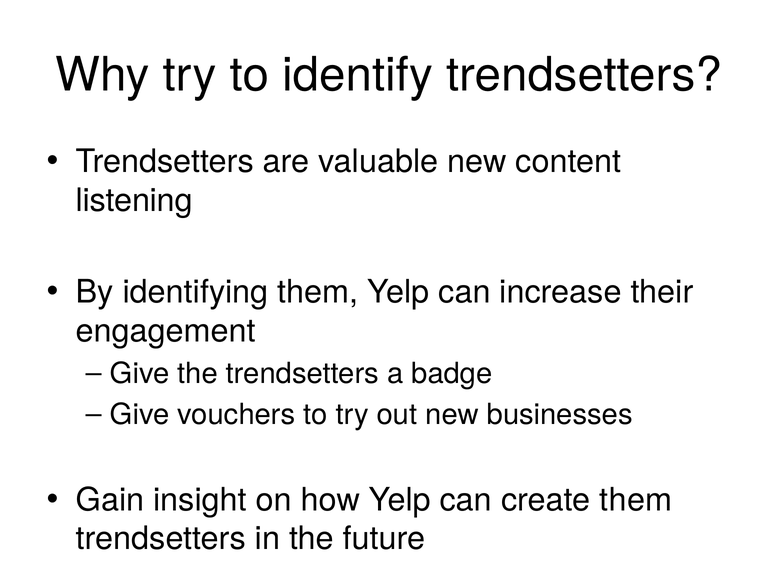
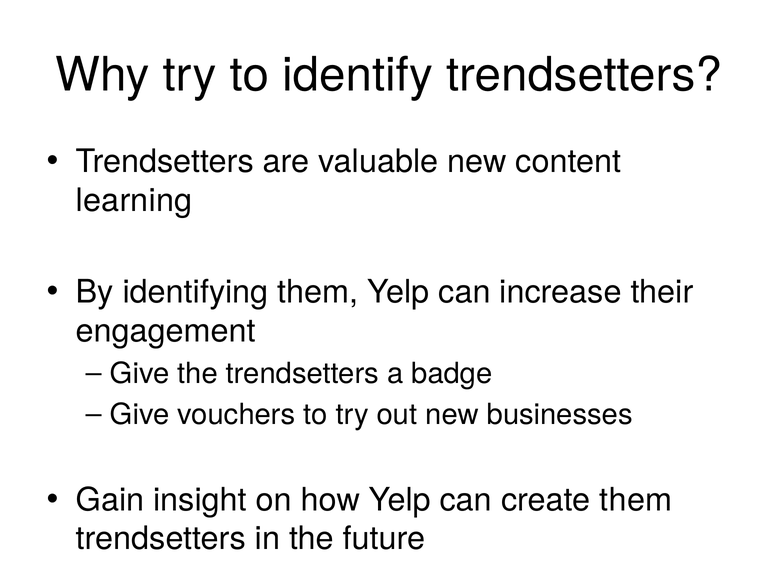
listening: listening -> learning (134, 201)
